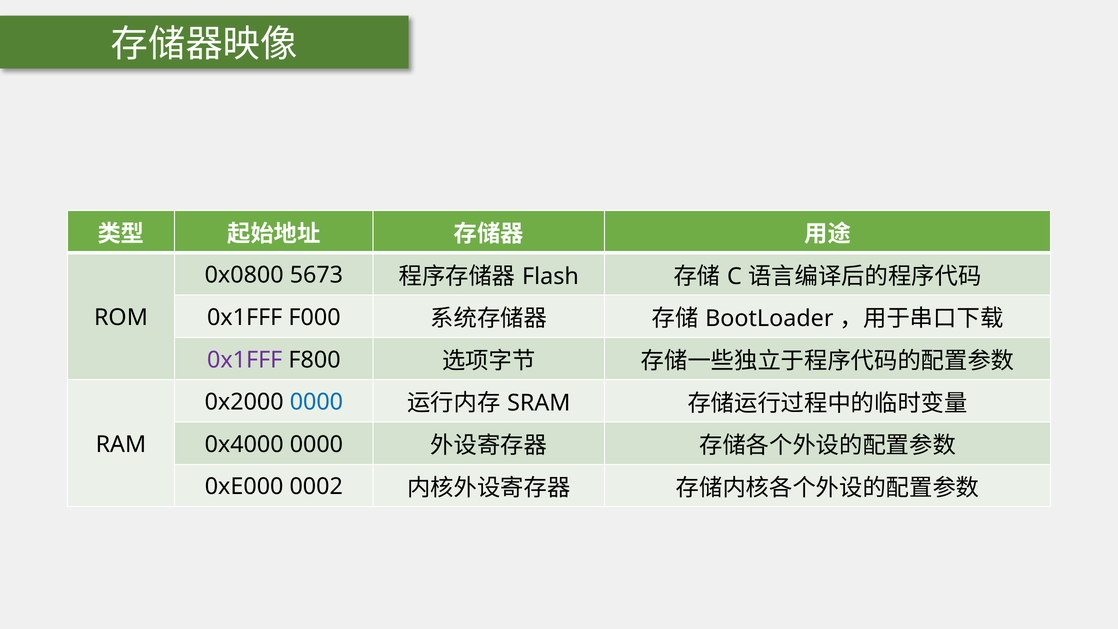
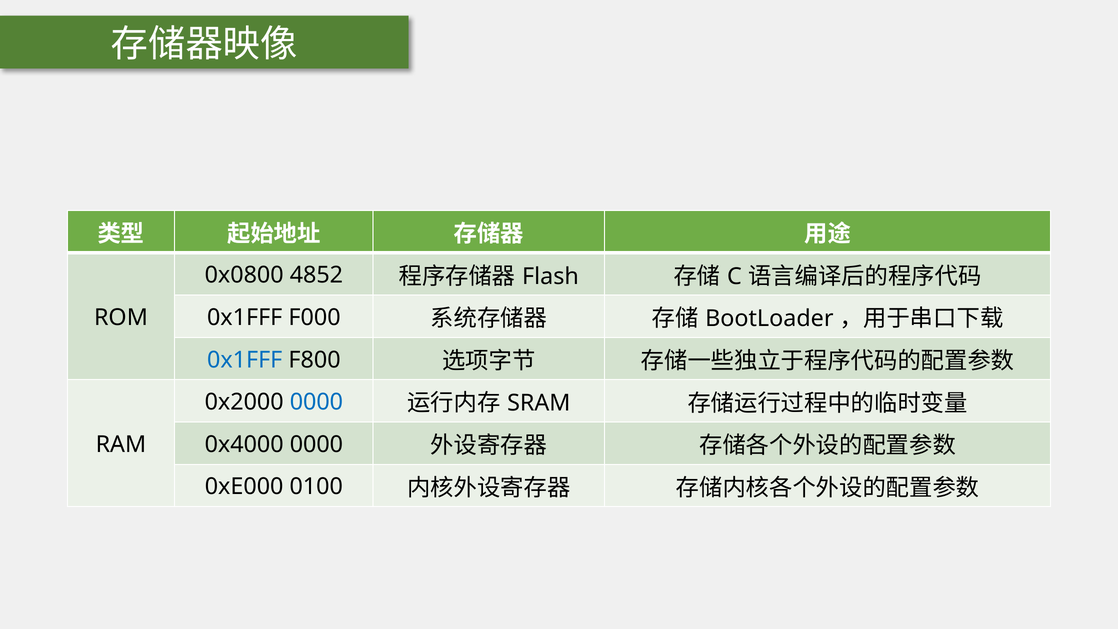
5673: 5673 -> 4852 (316, 275)
0x1FFF colour: purple -> blue (245, 360)
0002: 0002 -> 0100 (316, 487)
